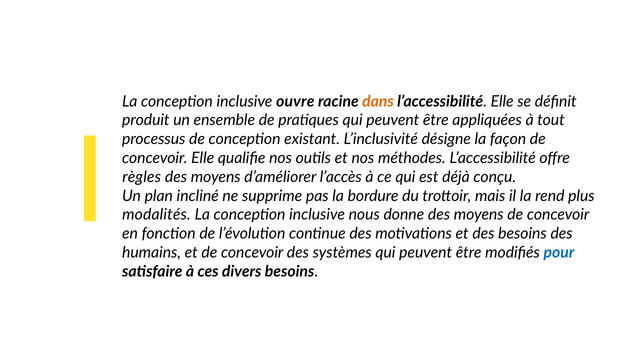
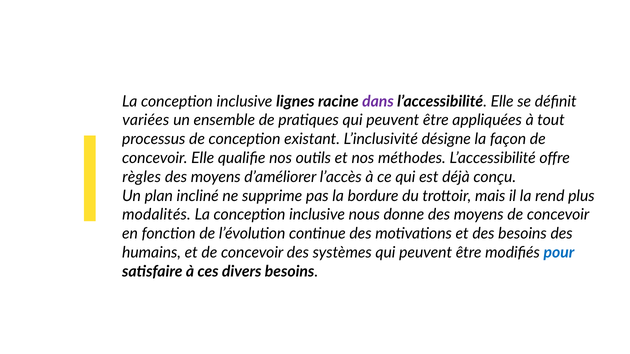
ouvre: ouvre -> lignes (295, 102)
dans colour: orange -> purple (378, 102)
produit: produit -> variées (146, 120)
